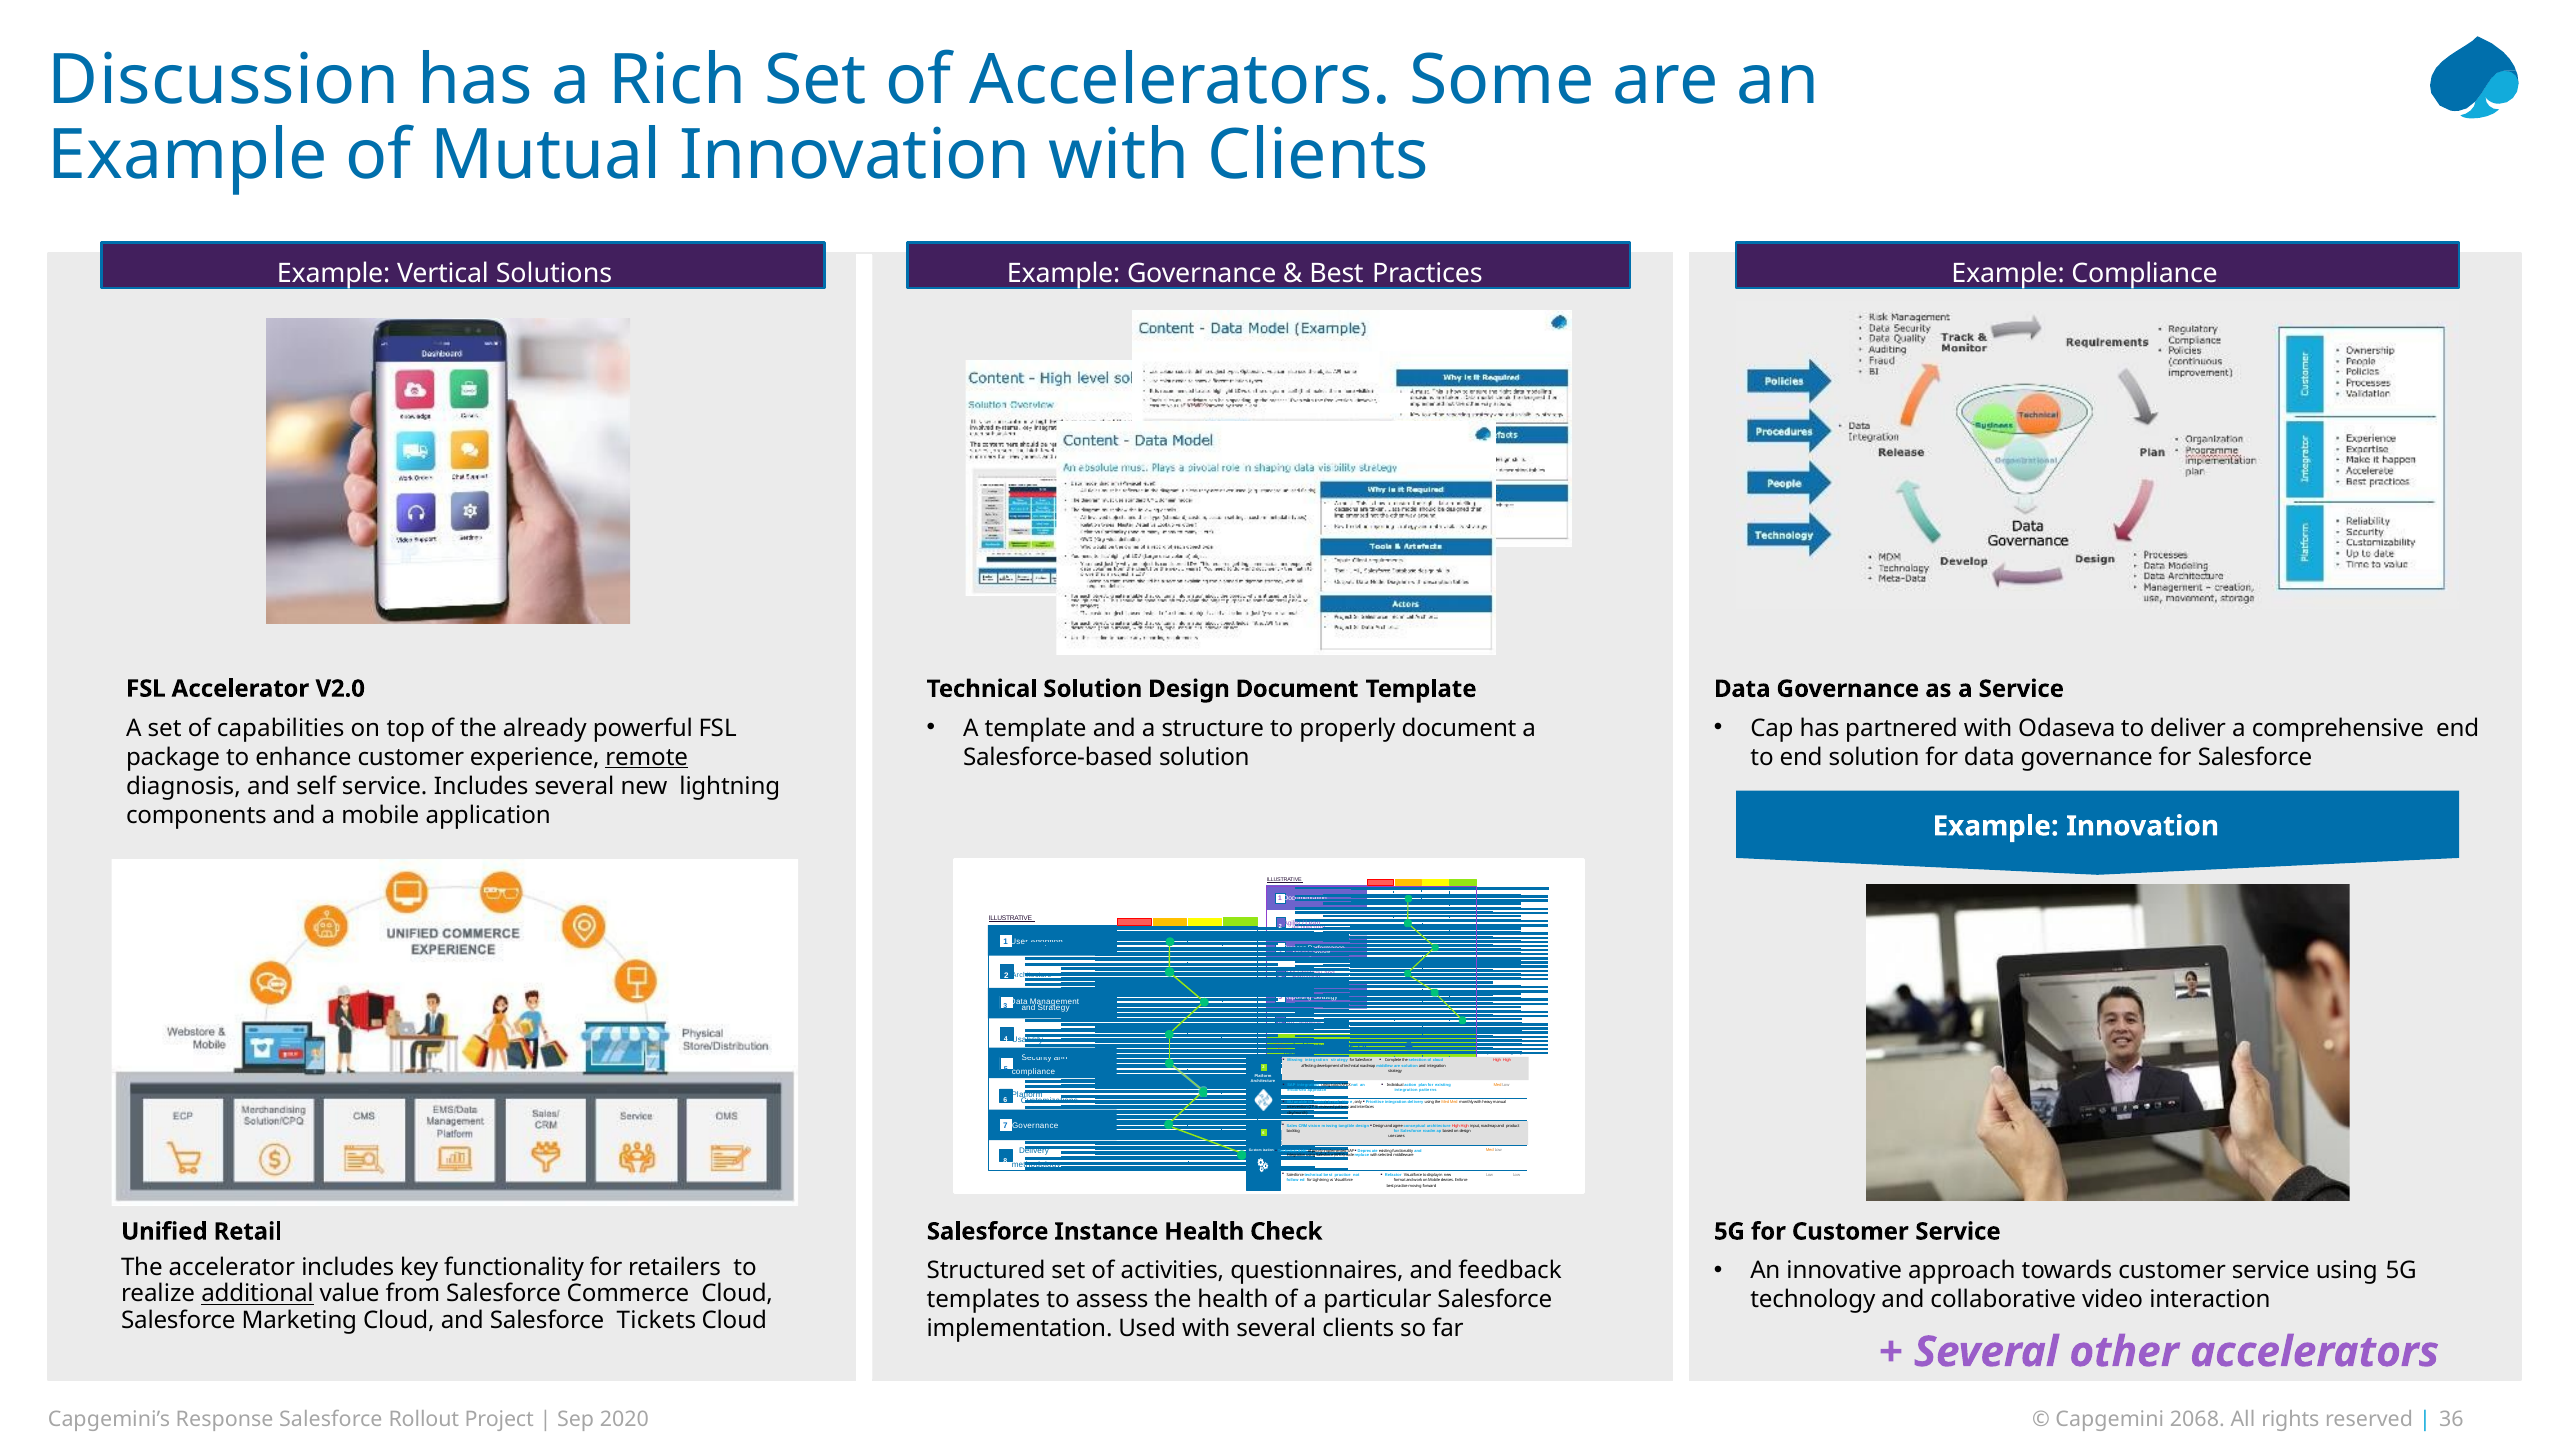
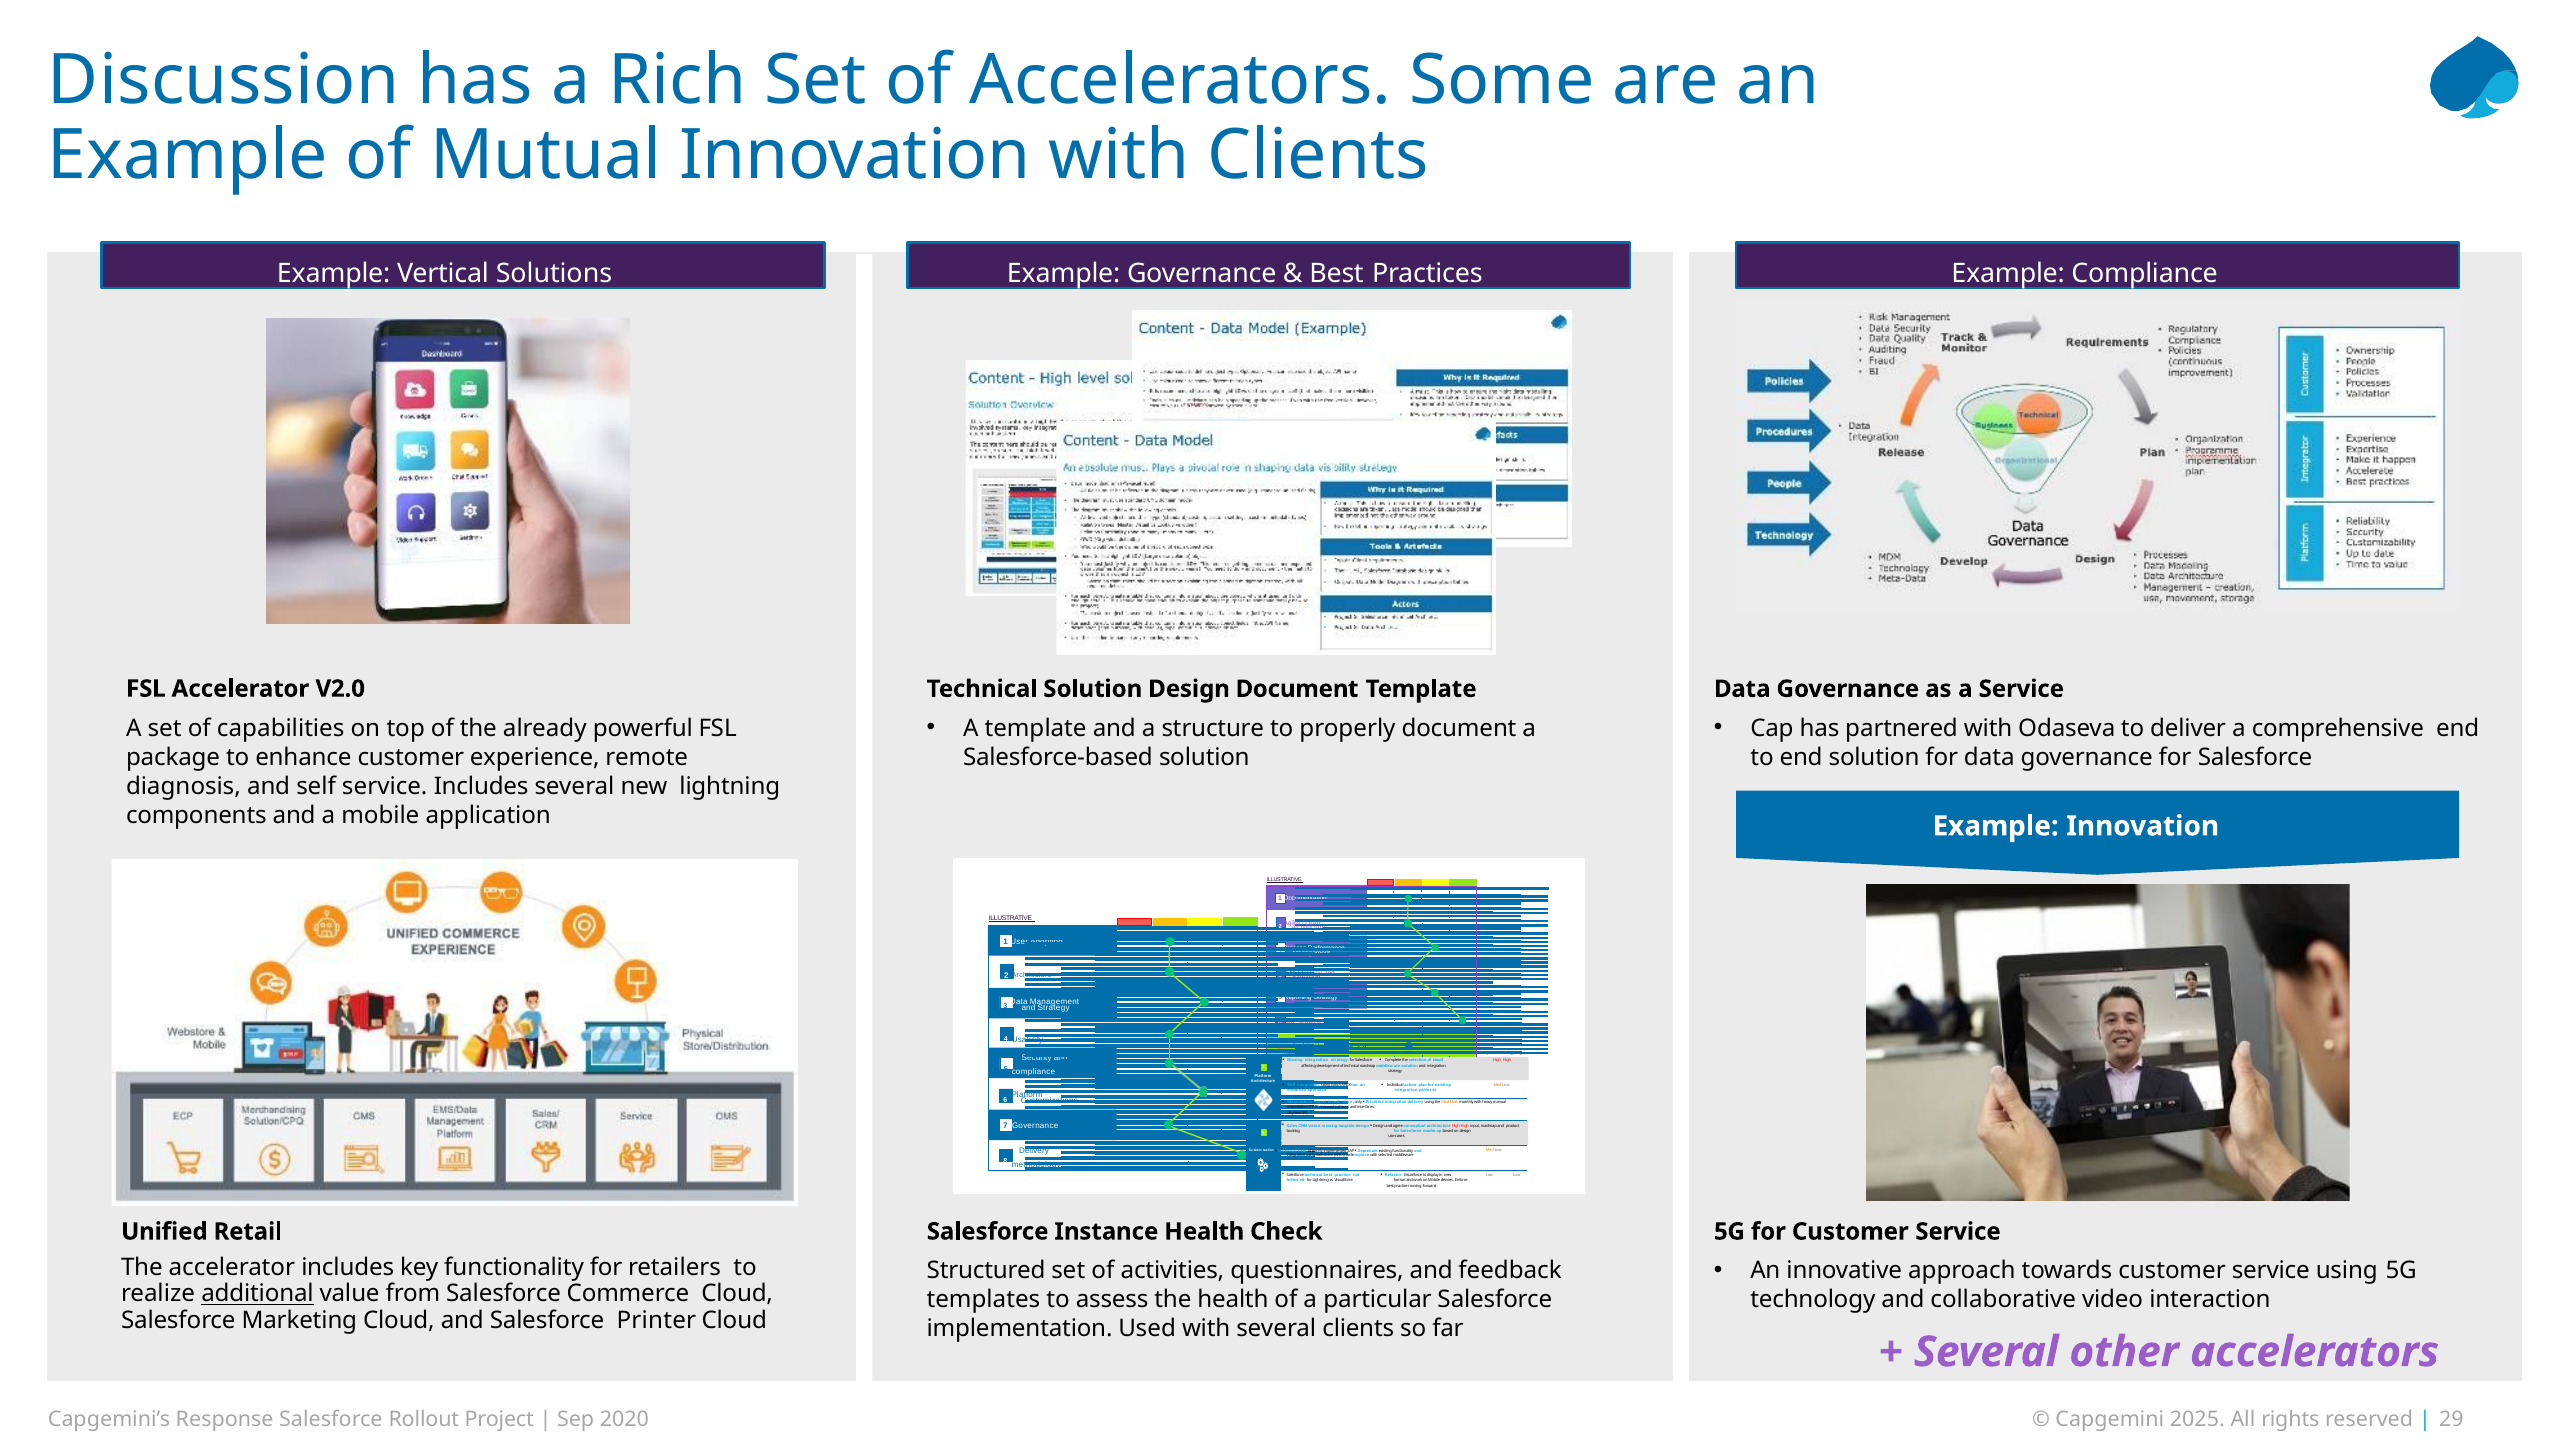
remote underline: present -> none (647, 757)
Tickets: Tickets -> Printer (656, 1320)
2068: 2068 -> 2025 (2197, 1420)
36: 36 -> 29 (2451, 1420)
